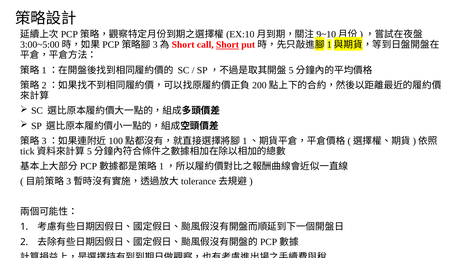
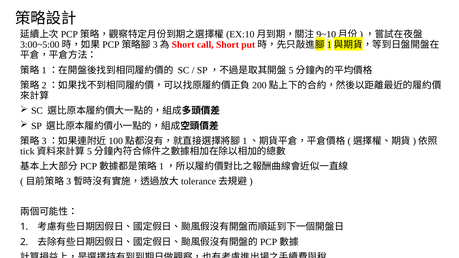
Short underline: present -> none (228, 45)
